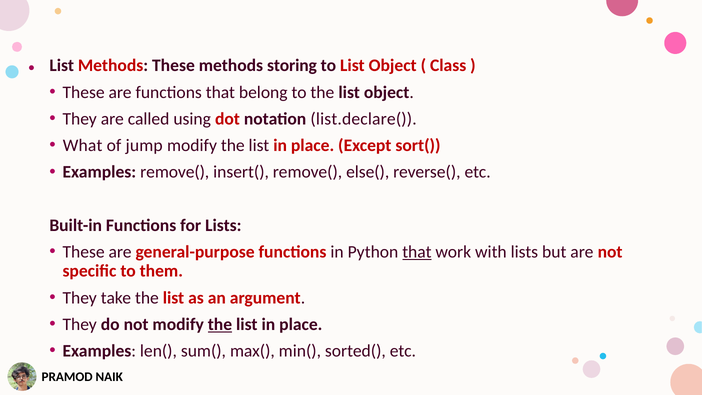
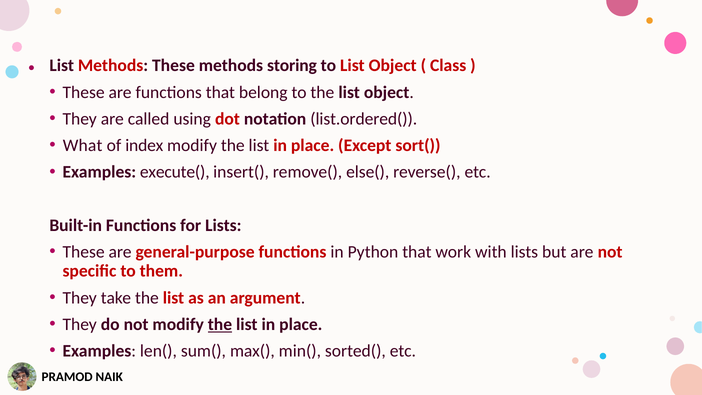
list.declare(: list.declare( -> list.ordered( (364, 119)
jump: jump -> index (144, 145)
Examples remove(: remove( -> execute( (175, 172)
that underline: present -> none (417, 252)
